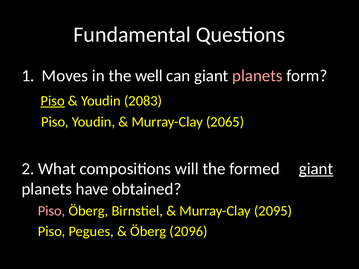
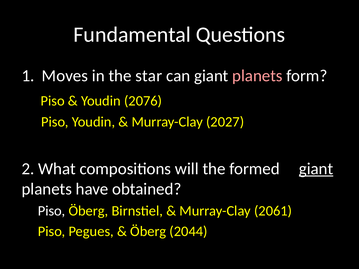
well: well -> star (149, 76)
Piso underline: present -> none (53, 101)
2083: 2083 -> 2076 (143, 101)
2065: 2065 -> 2027 (225, 122)
Piso colour: pink -> white (52, 211)
2095: 2095 -> 2061 (273, 211)
2096: 2096 -> 2044 (189, 232)
